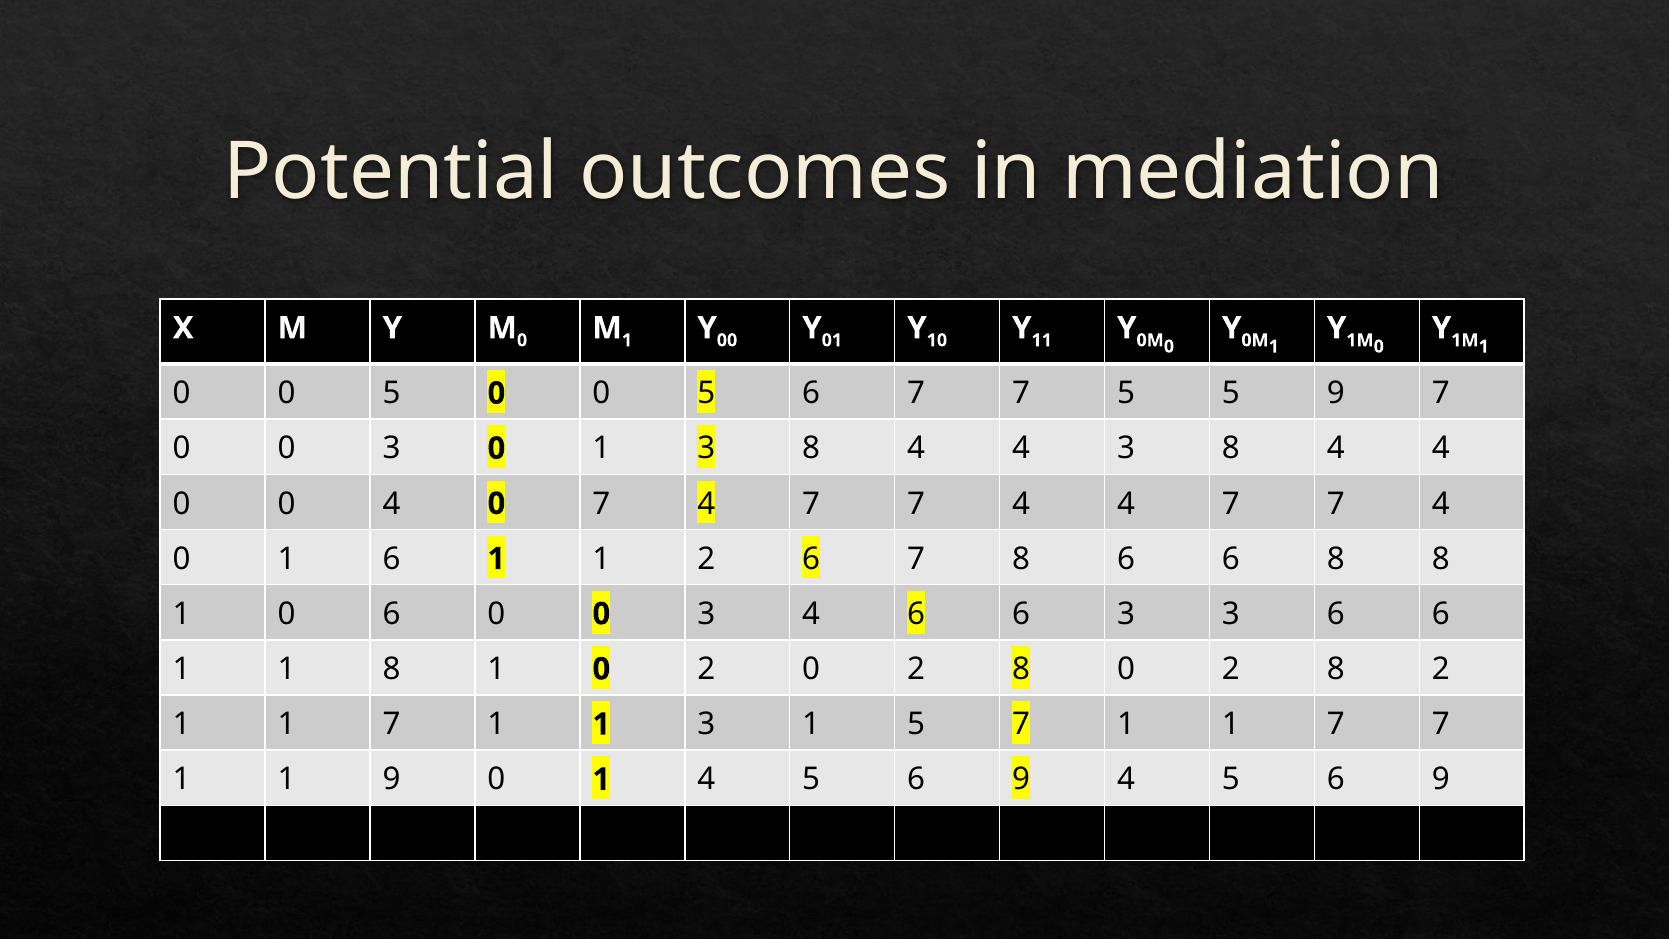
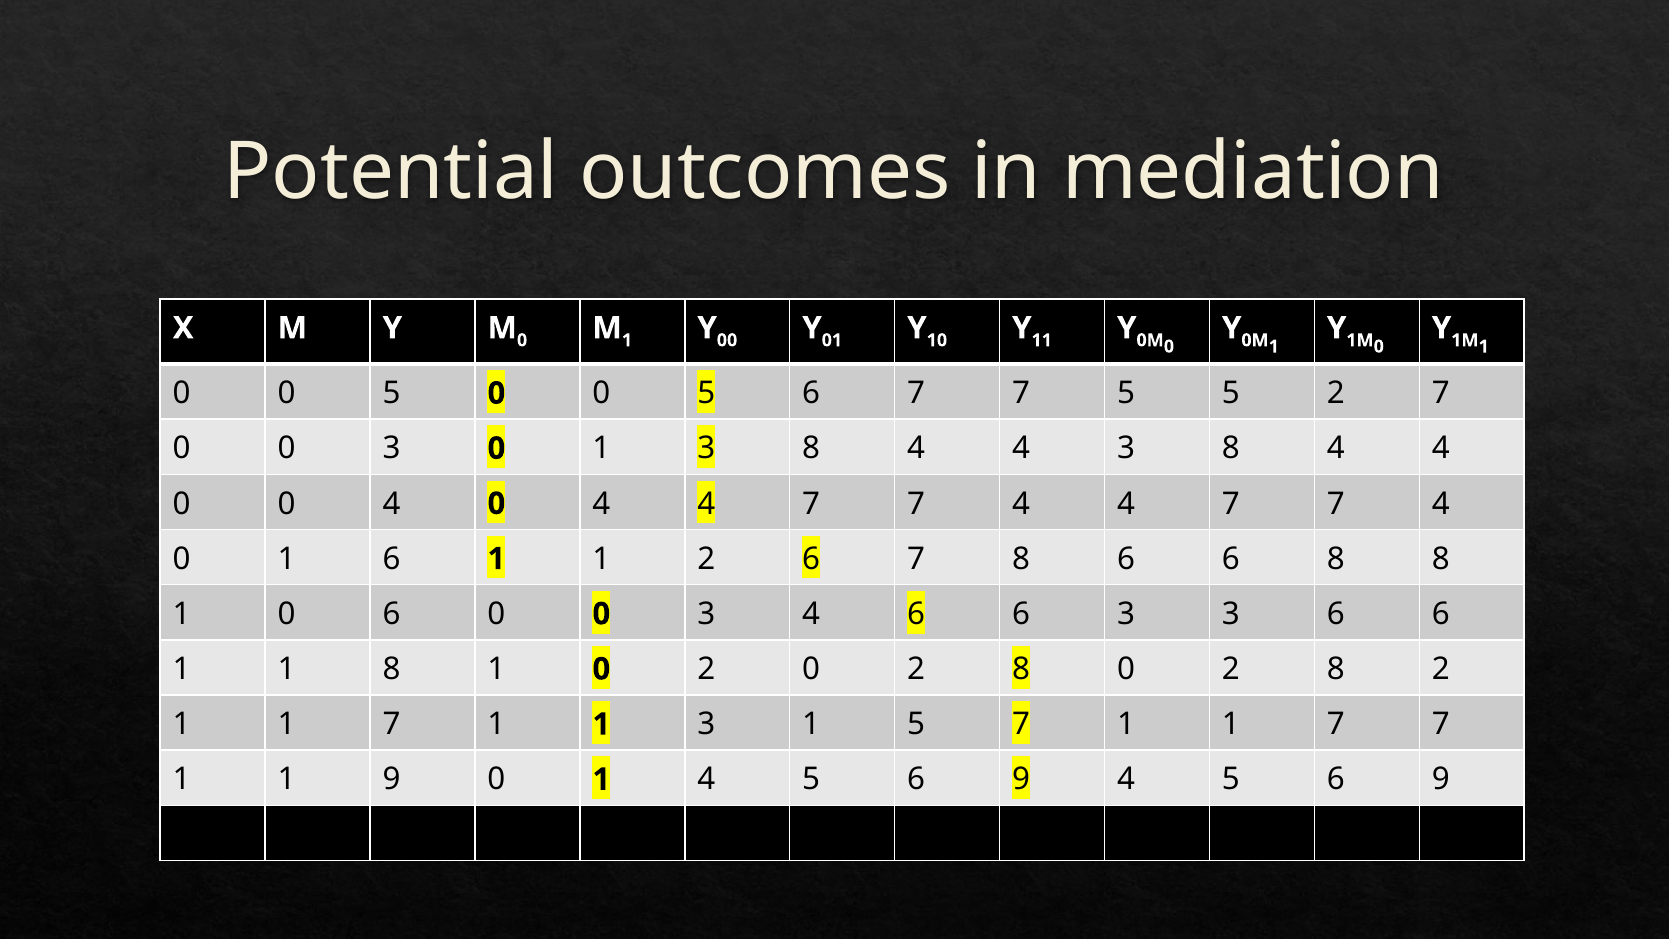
5 9: 9 -> 2 (1336, 393)
4 0 7: 7 -> 4 (601, 504)
